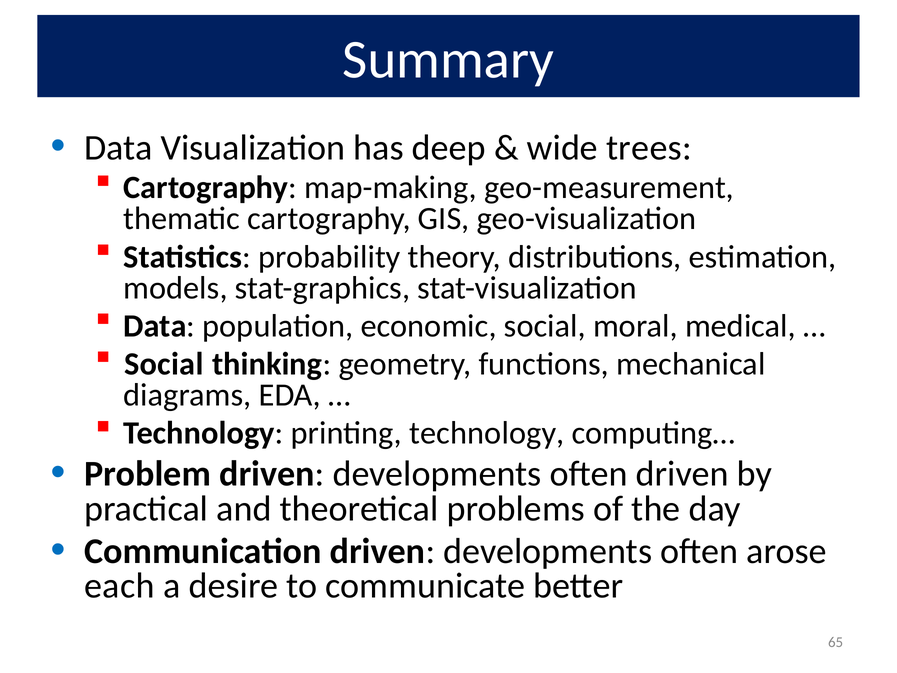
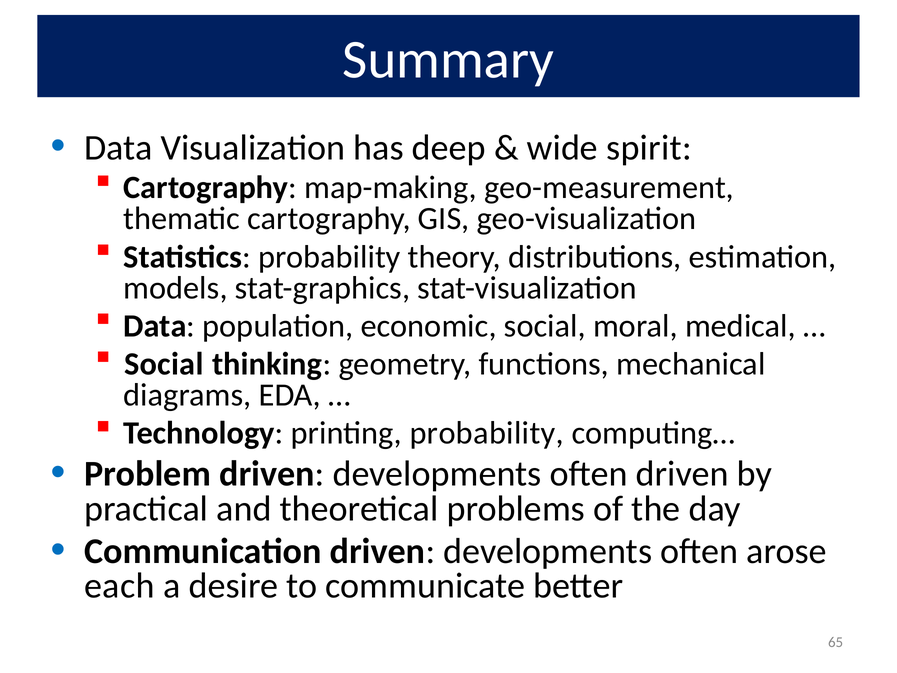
trees: trees -> spirit (649, 148)
printing technology: technology -> probability (487, 433)
